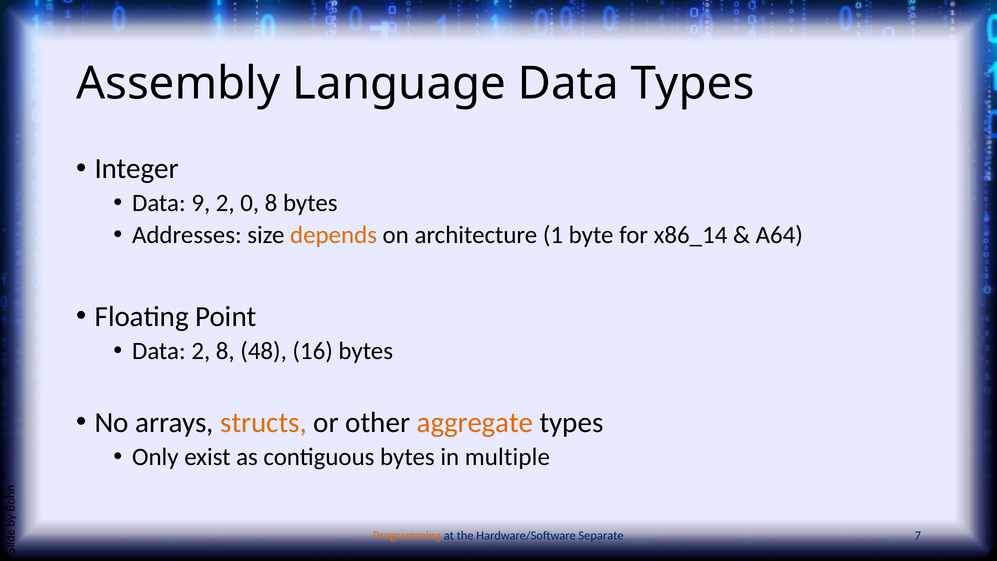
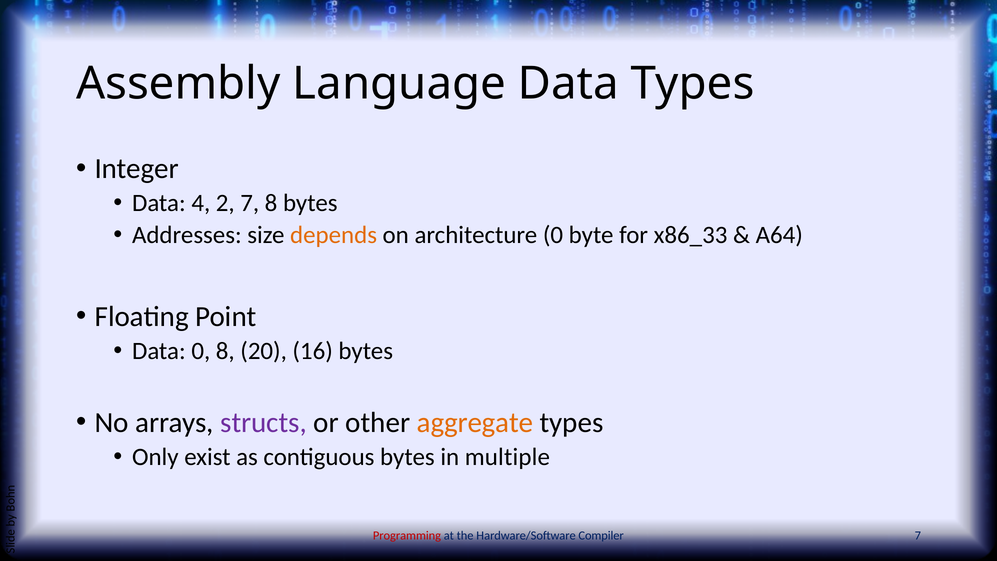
9: 9 -> 4 (201, 203)
2 0: 0 -> 7 (250, 203)
architecture 1: 1 -> 0 (553, 235)
x86_14: x86_14 -> x86_33 (691, 235)
Data 2: 2 -> 0 (201, 351)
48: 48 -> 20 (264, 351)
structs colour: orange -> purple (264, 422)
Programming colour: orange -> red (407, 535)
Separate: Separate -> Compiler (601, 535)
